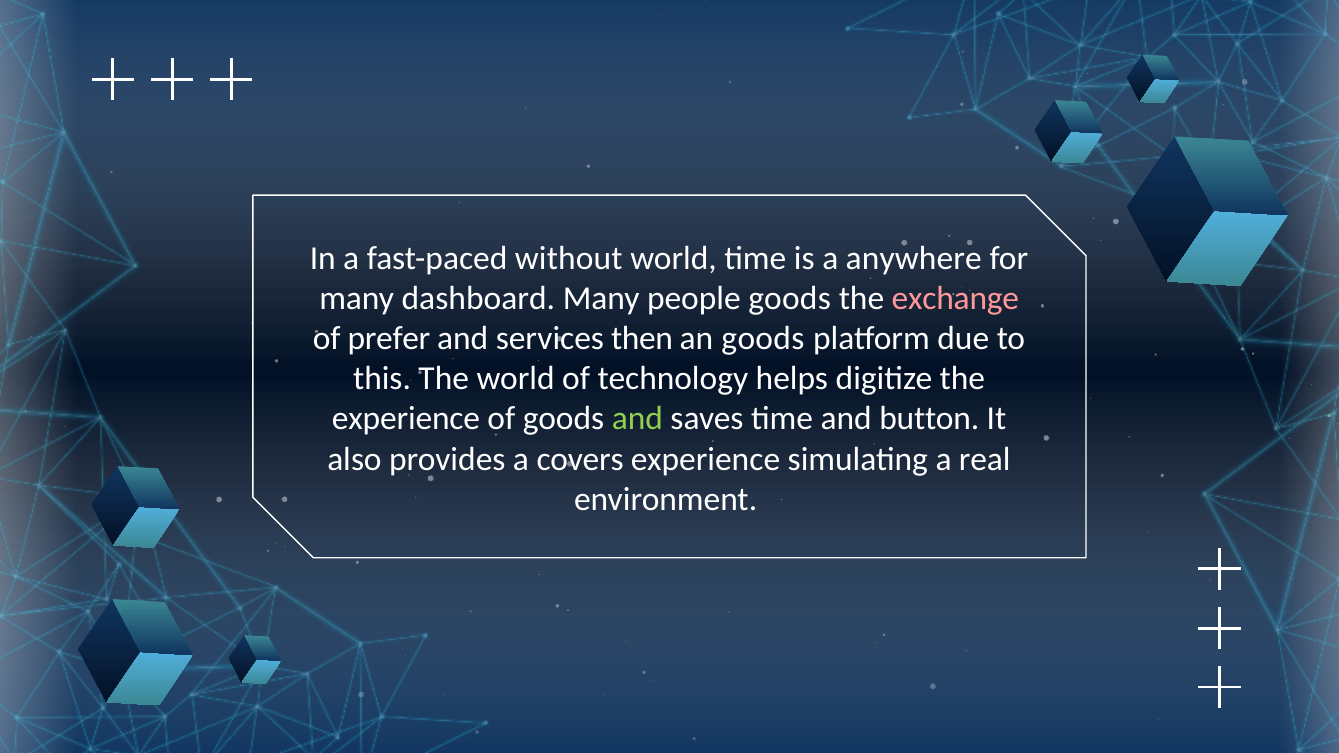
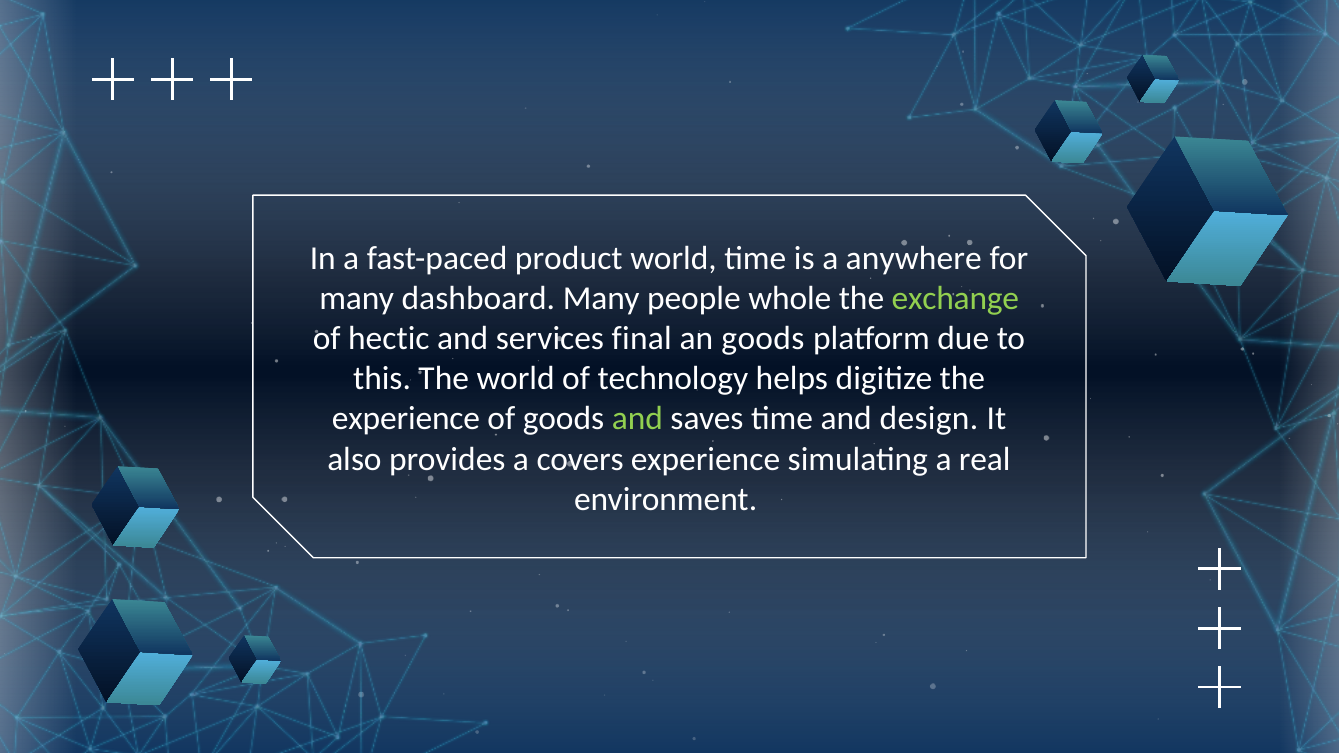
without: without -> product (569, 258)
people goods: goods -> whole (790, 299)
exchange colour: pink -> light green (955, 299)
prefer: prefer -> hectic (389, 339)
then: then -> final (642, 339)
button: button -> design (929, 419)
